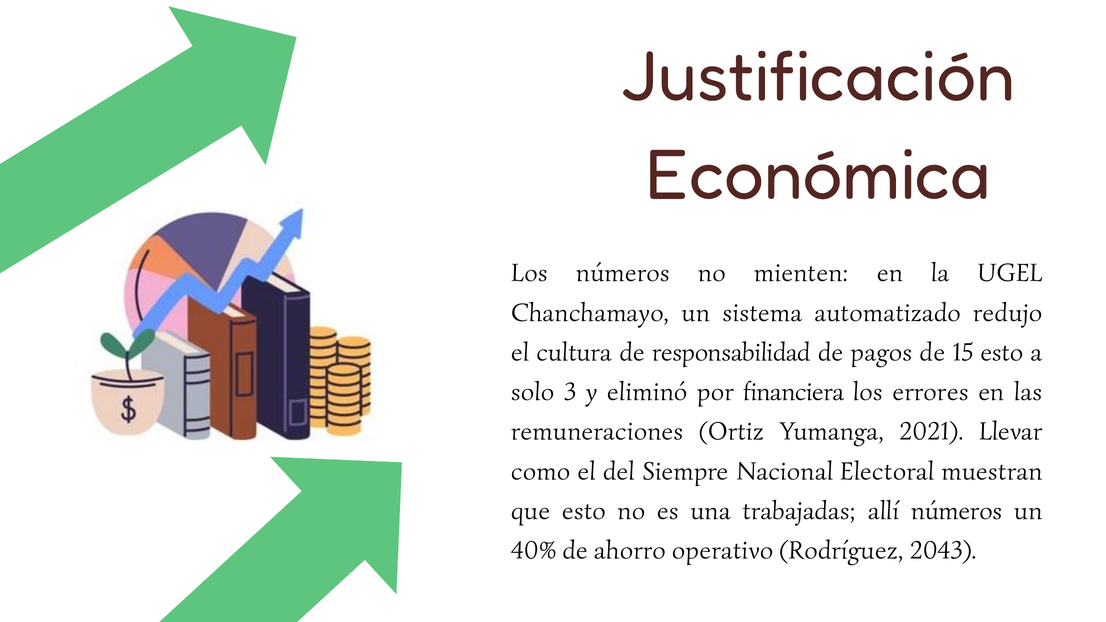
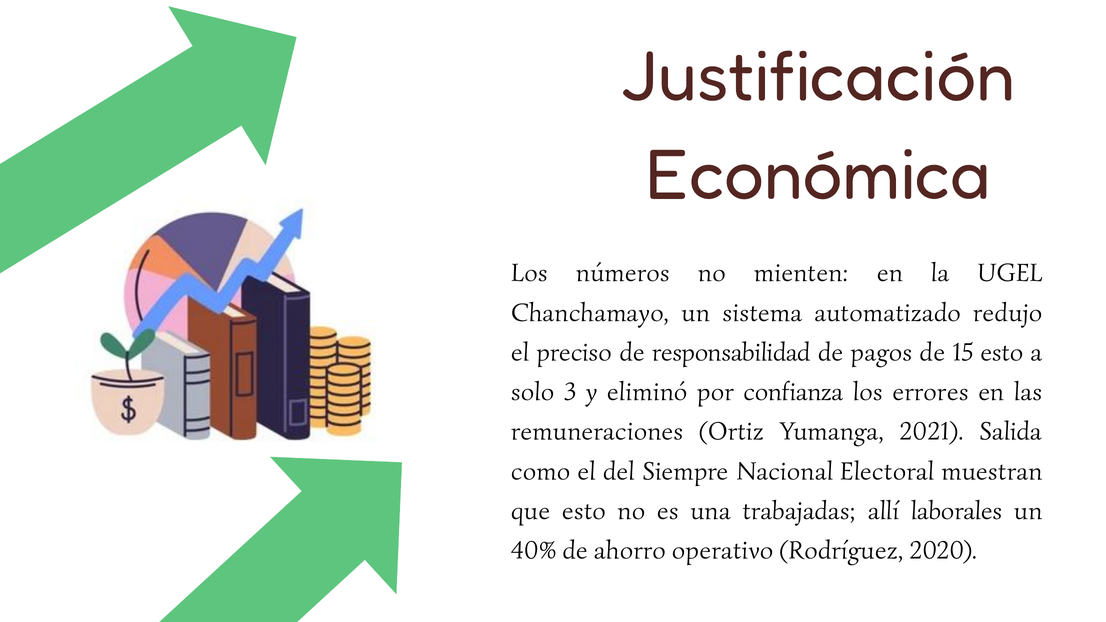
cultura: cultura -> preciso (574, 352)
financiera: financiera -> confianza (794, 392)
Llevar: Llevar -> Salida (1011, 432)
allí números: números -> laborales (957, 511)
2043: 2043 -> 2020 (944, 551)
